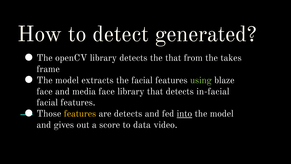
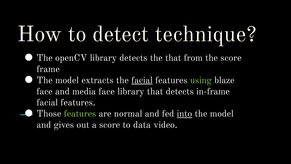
generated: generated -> technique (206, 34)
the takes: takes -> score (231, 58)
facial underline: none -> present (142, 80)
in-facial: in-facial -> in-frame (213, 91)
features colour: yellow -> light green (80, 113)
are detects: detects -> normal (128, 113)
